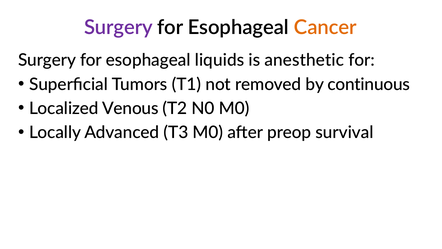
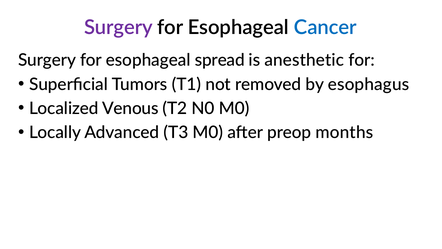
Cancer colour: orange -> blue (325, 27)
liquids: liquids -> spread (220, 60)
continuous: continuous -> esophagus (369, 84)
survival: survival -> months (344, 132)
